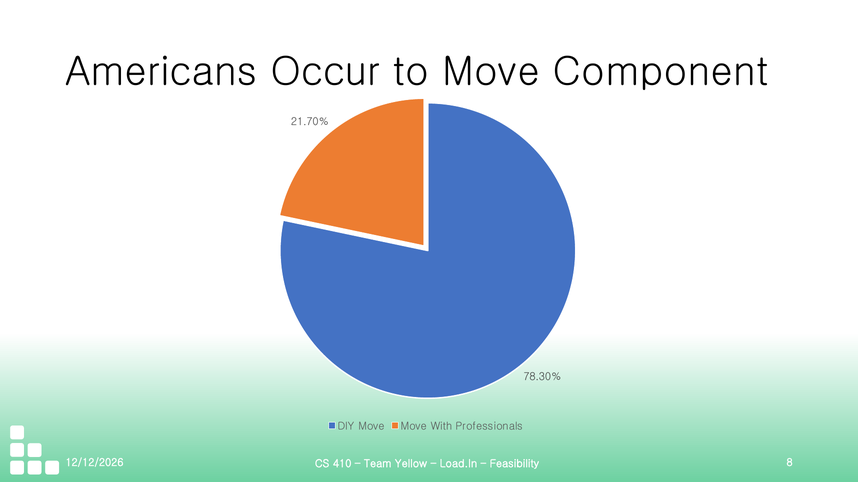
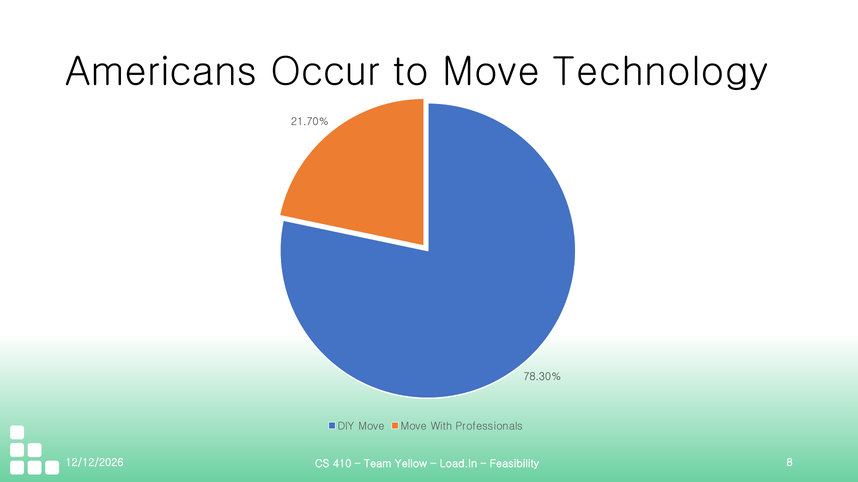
Component: Component -> Technology (661, 72)
